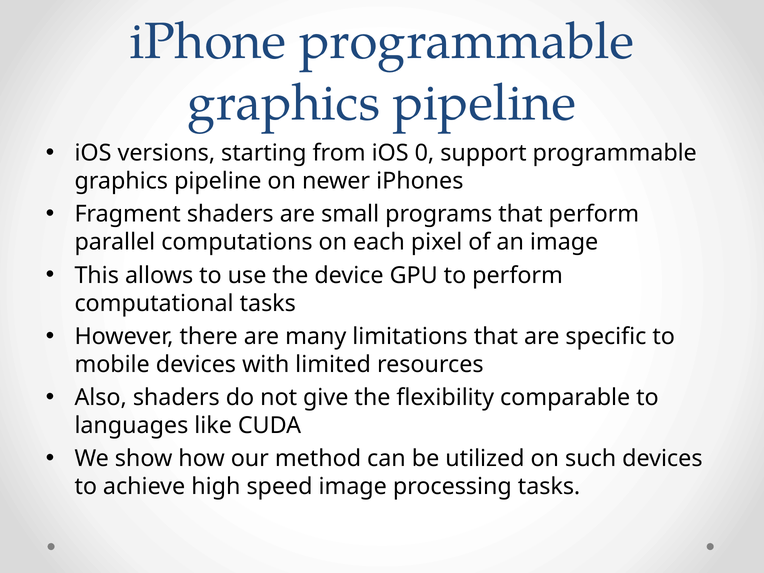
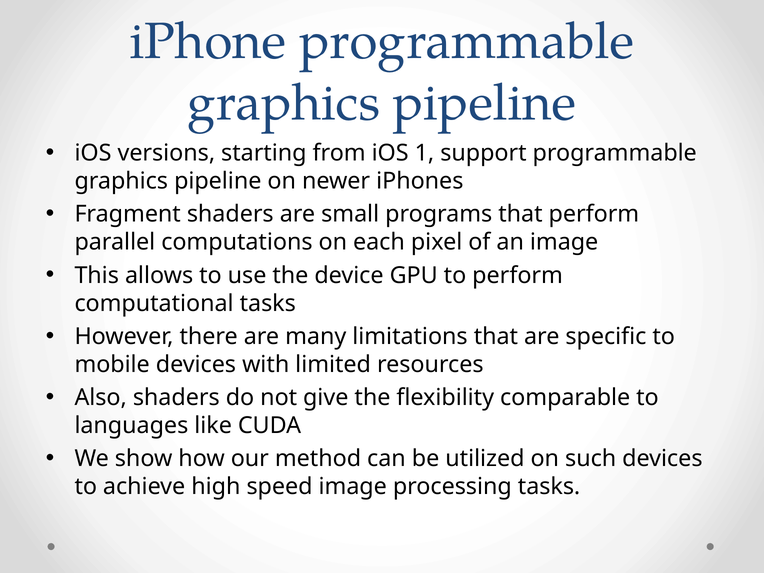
0: 0 -> 1 (424, 153)
